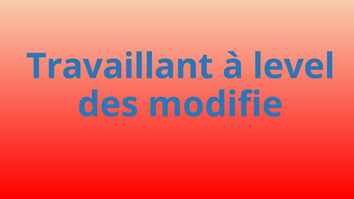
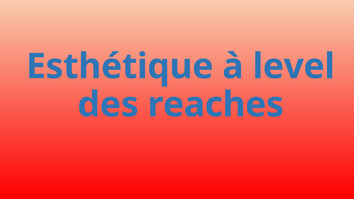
Travaillant: Travaillant -> Esthétique (120, 67)
modifie: modifie -> reaches (216, 105)
